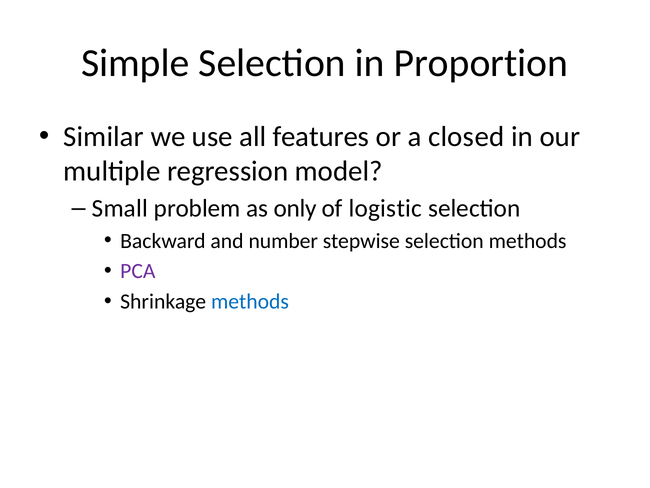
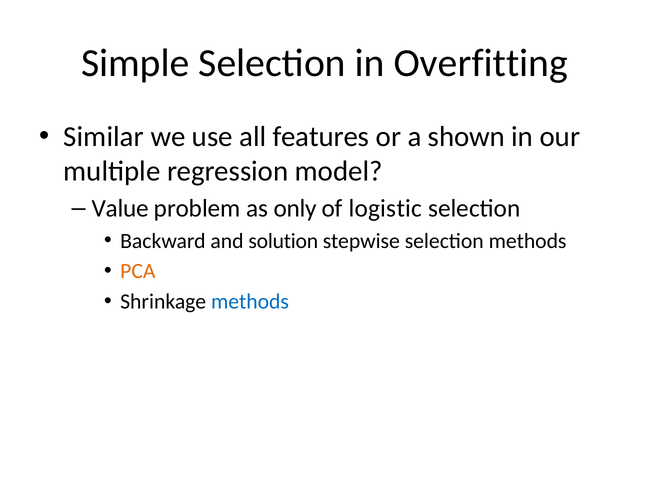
Proportion: Proportion -> Overfitting (481, 63)
closed: closed -> shown (466, 136)
Small: Small -> Value (120, 208)
number: number -> solution (283, 241)
PCA colour: purple -> orange (138, 271)
